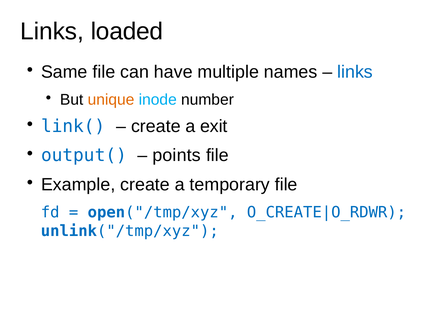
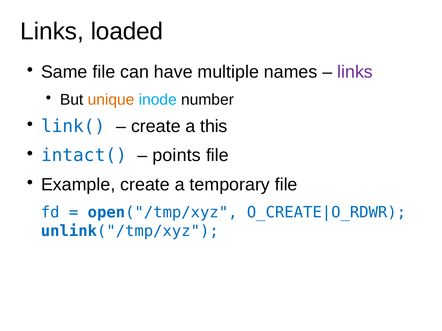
links colour: blue -> purple (355, 72)
exit: exit -> this (214, 126)
output(: output( -> intact( (84, 156)
